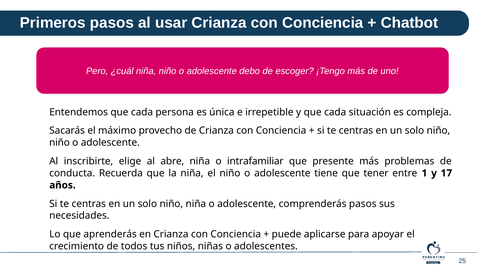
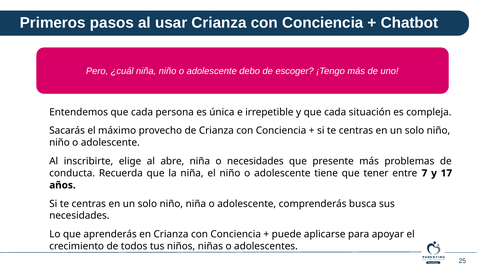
o intrafamiliar: intrafamiliar -> necesidades (255, 161)
1: 1 -> 7 (424, 173)
comprenderás pasos: pasos -> busca (363, 203)
